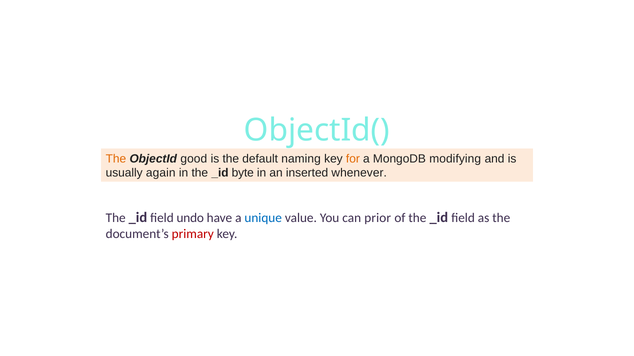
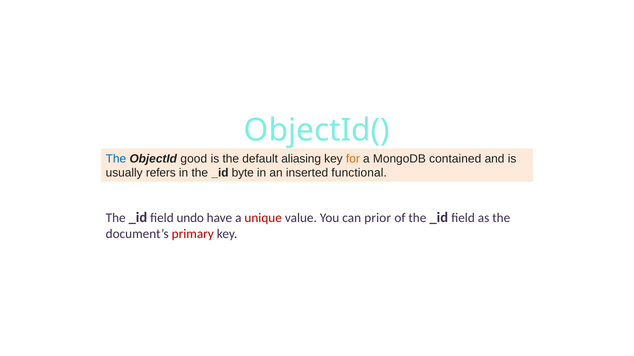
The colour: orange -> blue (116, 159)
naming: naming -> aliasing (301, 159)
modifying: modifying -> contained (455, 159)
again: again -> refers (161, 173)
whenever: whenever -> functional (359, 173)
unique colour: blue -> red (263, 218)
